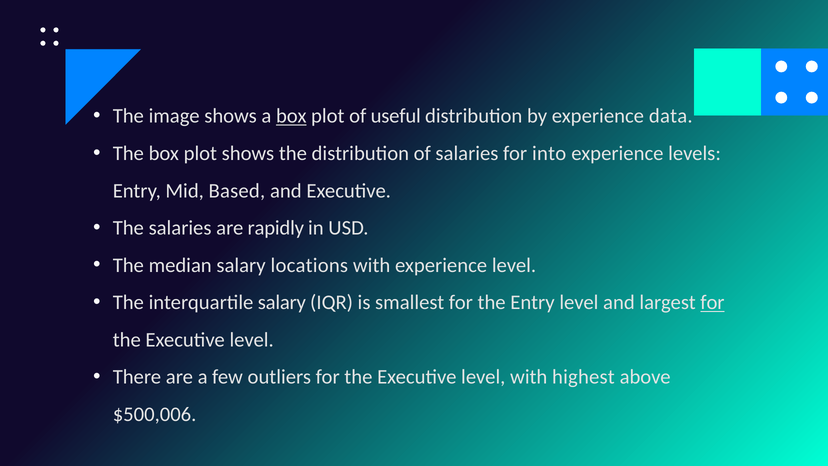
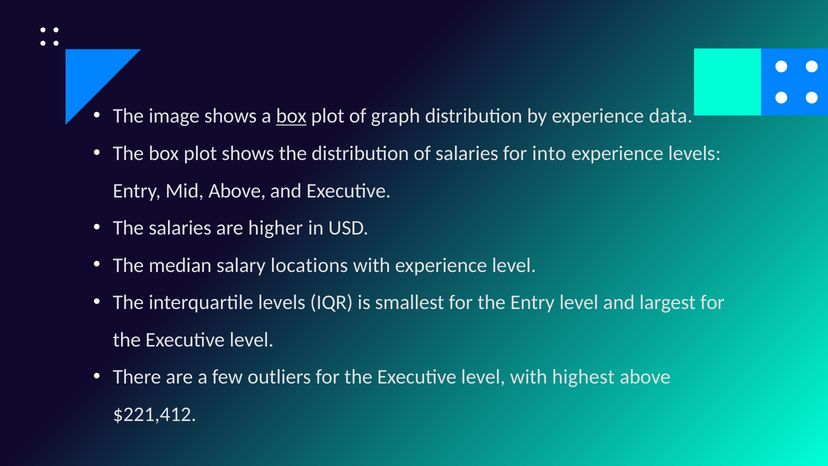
useful: useful -> graph (396, 116)
Mid Based: Based -> Above (237, 191)
rapidly: rapidly -> higher (276, 228)
interquartile salary: salary -> levels (282, 302)
for underline: present -> none (712, 302)
$500,006: $500,006 -> $221,412 (155, 414)
